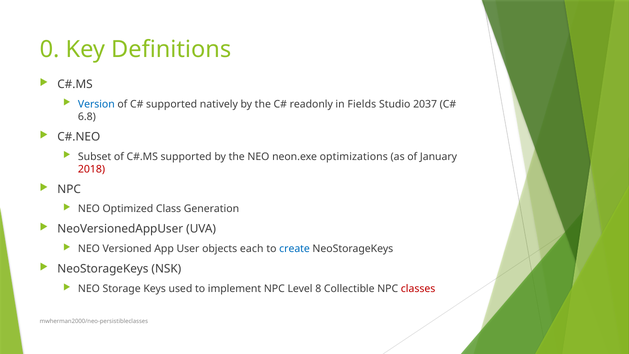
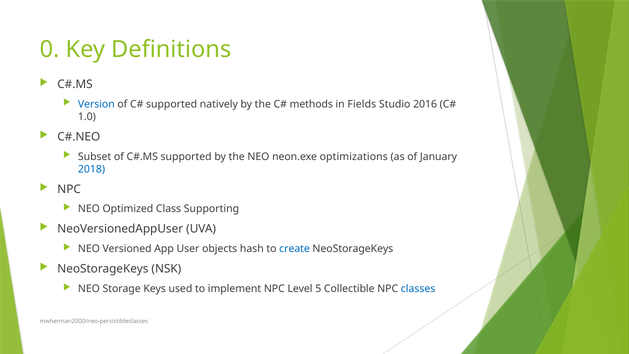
readonly: readonly -> methods (311, 104)
2037: 2037 -> 2016 (425, 104)
6.8: 6.8 -> 1.0 (87, 117)
2018 colour: red -> blue (92, 169)
Generation: Generation -> Supporting (211, 209)
each: each -> hash (252, 249)
8: 8 -> 5 (318, 289)
classes colour: red -> blue (418, 289)
